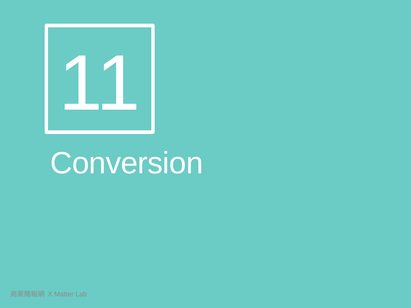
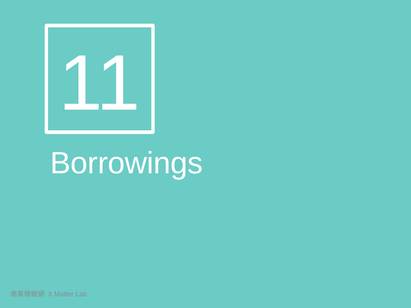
Conversion: Conversion -> Borrowings (127, 163)
